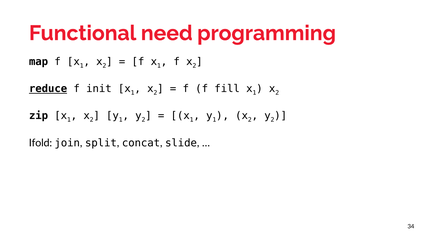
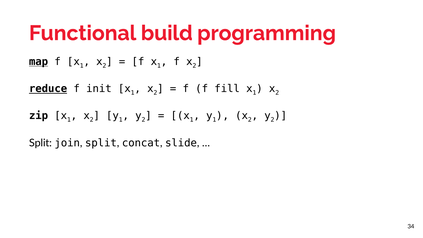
need: need -> build (167, 33)
map underline: none -> present (39, 62)
Ifold: Ifold -> Split (40, 143)
